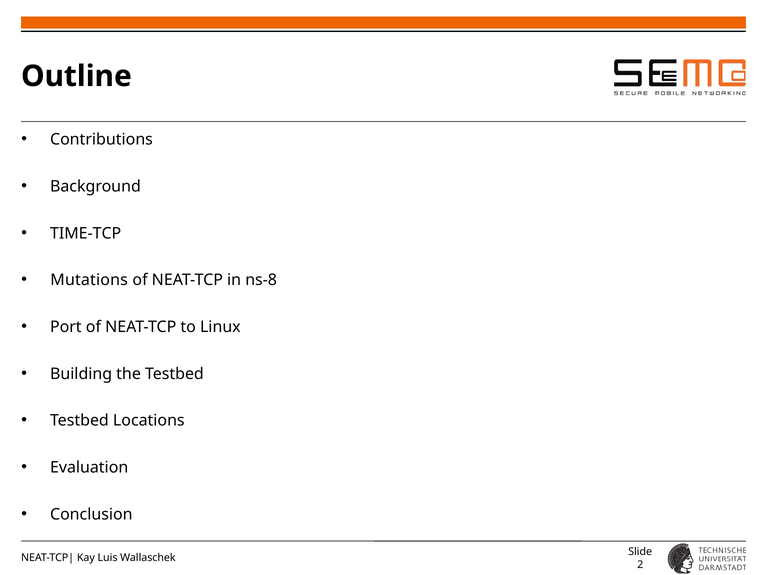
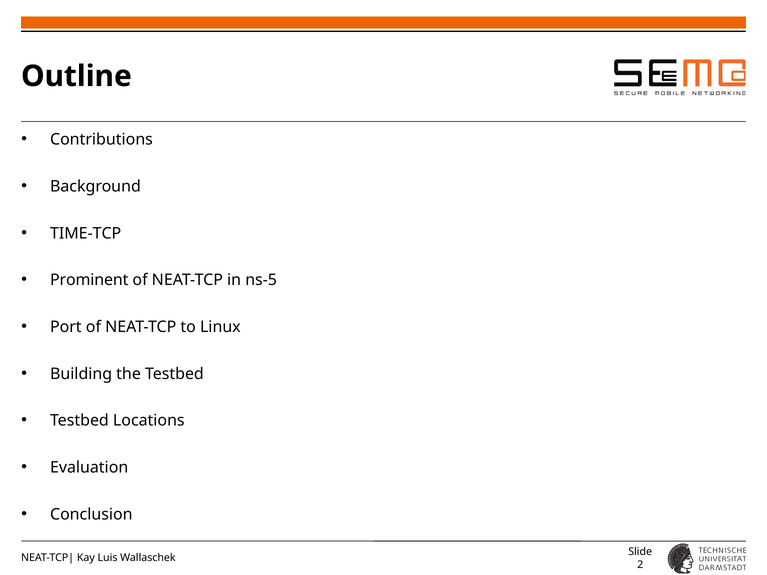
Mutations: Mutations -> Prominent (89, 280)
ns-8: ns-8 -> ns-5 (261, 280)
